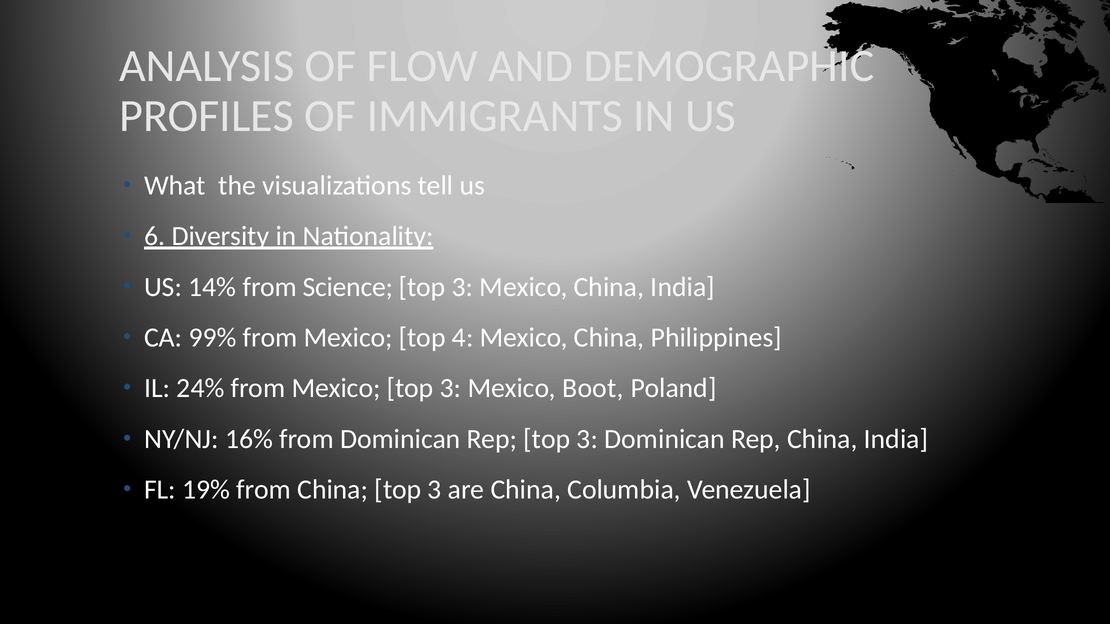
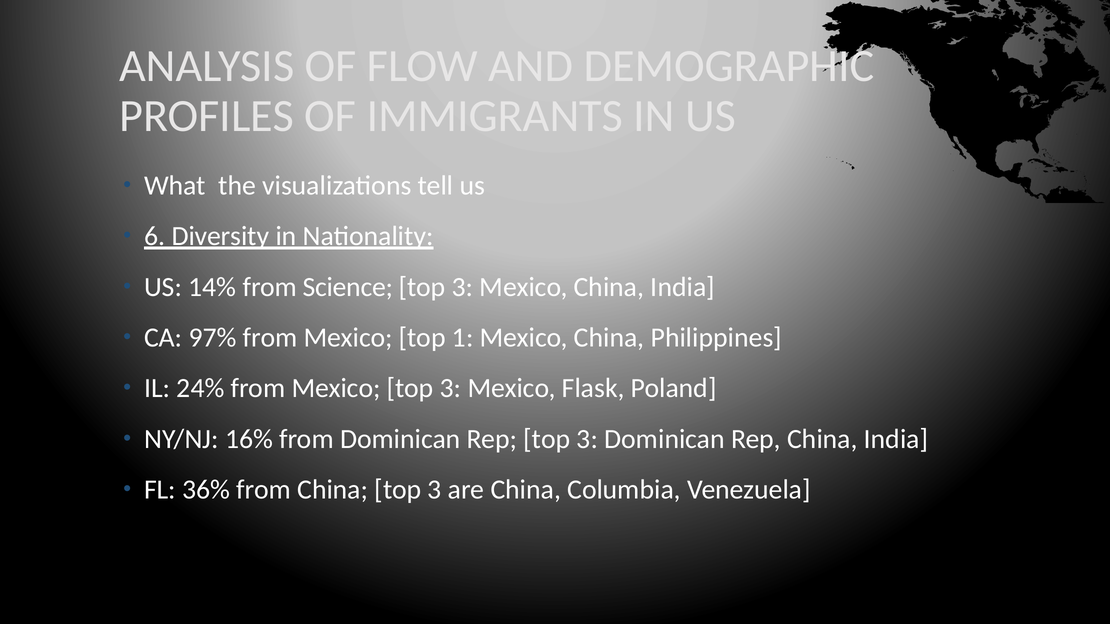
99%: 99% -> 97% (213, 338)
4: 4 -> 1 (463, 338)
Boot: Boot -> Flask (593, 389)
19%: 19% -> 36% (206, 490)
